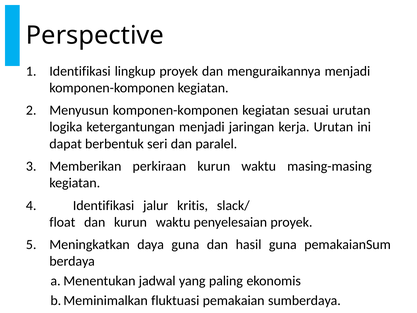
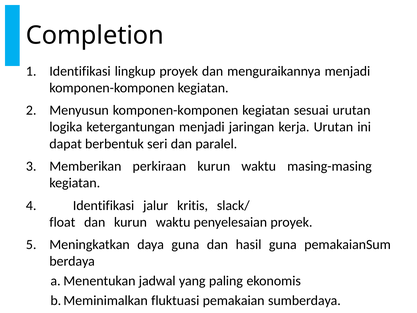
Perspective: Perspective -> Completion (95, 35)
